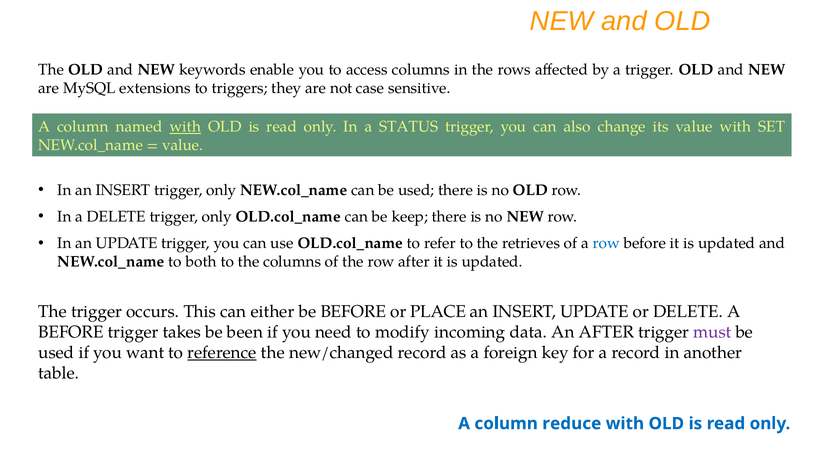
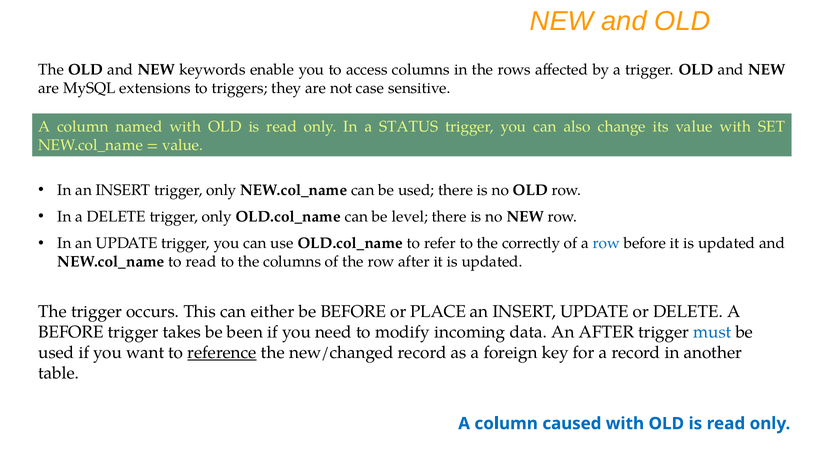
with underline: present -> none (185, 127)
keep: keep -> level (410, 217)
retrieves: retrieves -> correctly (531, 243)
to both: both -> read (201, 262)
must colour: purple -> blue (712, 332)
reduce: reduce -> caused (572, 423)
